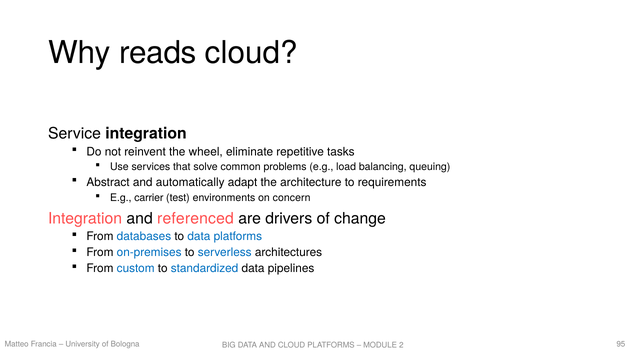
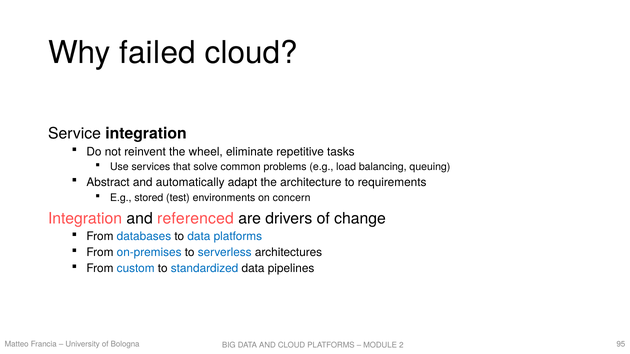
reads: reads -> failed (157, 53)
carrier: carrier -> stored (149, 198)
